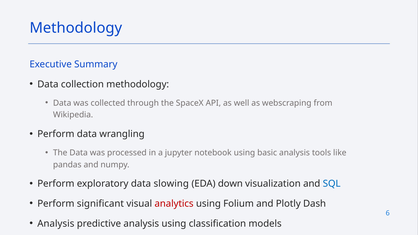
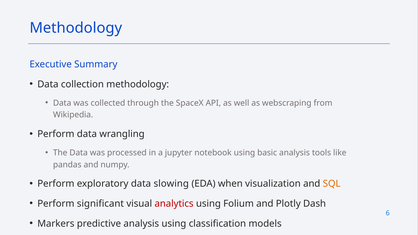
down: down -> when (230, 184)
SQL colour: blue -> orange (332, 184)
Analysis: Analysis -> Markers (56, 224)
